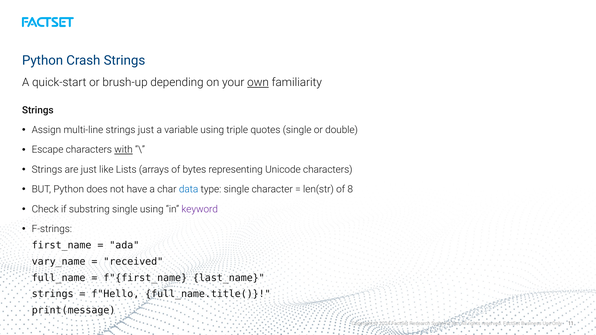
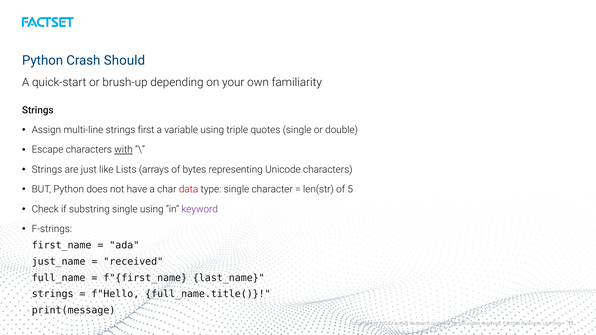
Crash Strings: Strings -> Should (124, 61)
own underline: present -> none (258, 83)
strings just: just -> first (146, 130)
data colour: blue -> red (189, 189)
8: 8 -> 5 (350, 189)
vary_name: vary_name -> just_name (59, 262)
